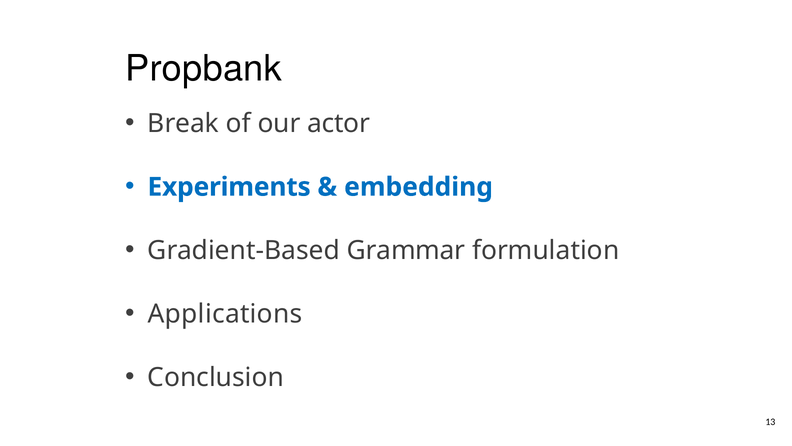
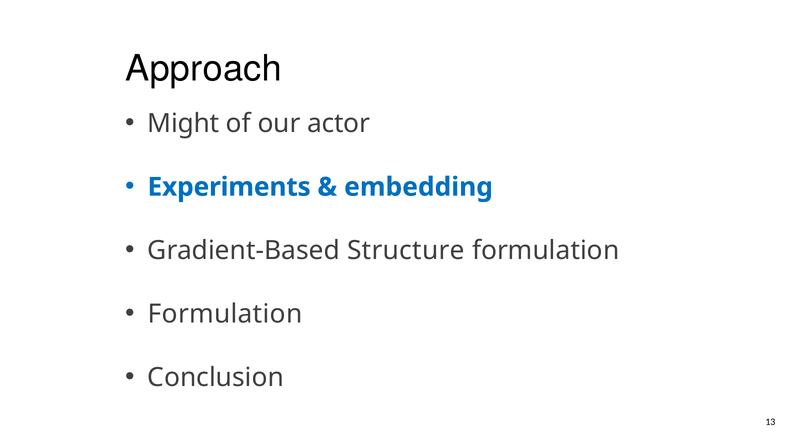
Propbank: Propbank -> Approach (204, 69)
Break: Break -> Might (183, 123)
Grammar: Grammar -> Structure (406, 250)
Applications: Applications -> Formulation (225, 314)
